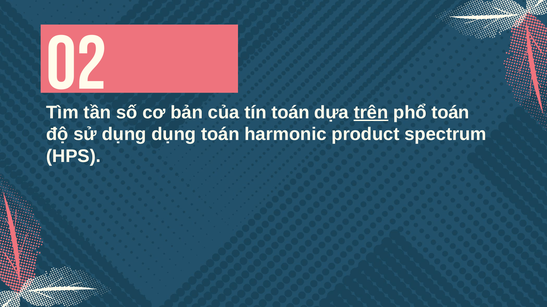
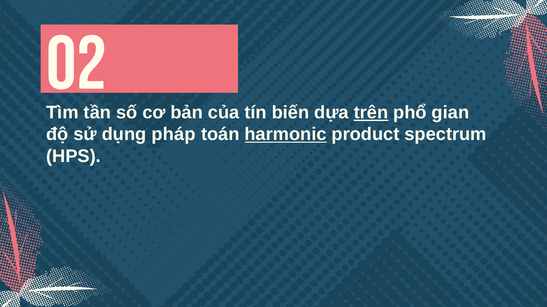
tín toán: toán -> biến (290, 113)
phổ toán: toán -> gian (450, 113)
dụng dụng: dụng -> pháp (174, 135)
harmonic underline: none -> present (286, 135)
